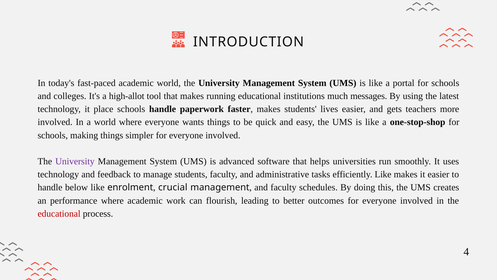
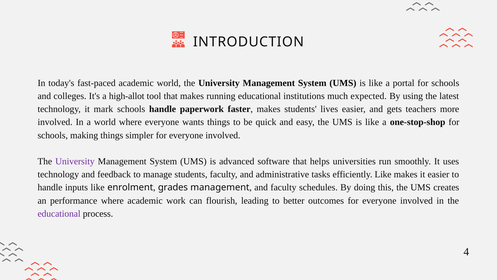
messages: messages -> expected (369, 96)
place: place -> mark (103, 109)
below: below -> inputs (77, 187)
crucial: crucial -> grades (173, 187)
educational colour: red -> purple (59, 213)
